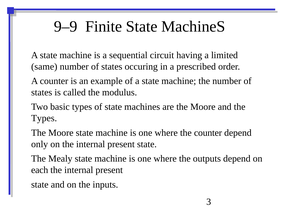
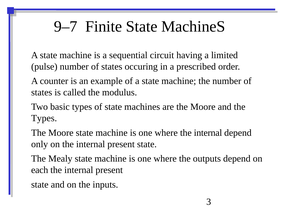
9–9: 9–9 -> 9–7 (66, 26)
same: same -> pulse (44, 66)
where the counter: counter -> internal (208, 133)
